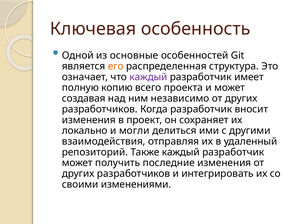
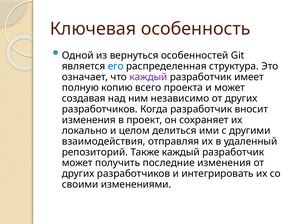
основные: основные -> вернуться (134, 55)
его colour: orange -> blue (116, 66)
могли: могли -> целом (134, 131)
